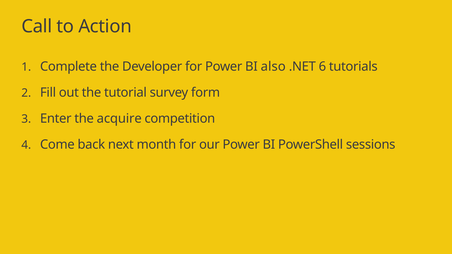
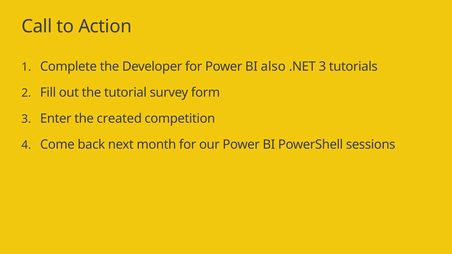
.NET 6: 6 -> 3 (322, 67)
acquire: acquire -> created (119, 119)
